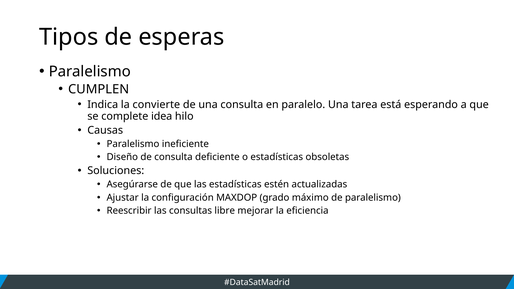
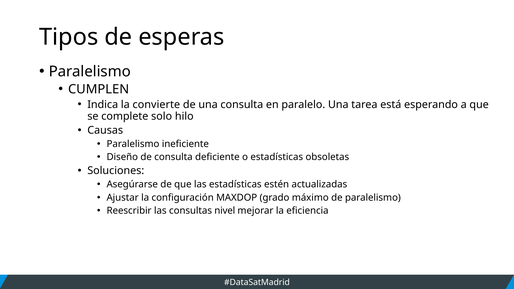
idea: idea -> solo (162, 116)
libre: libre -> nivel (225, 211)
